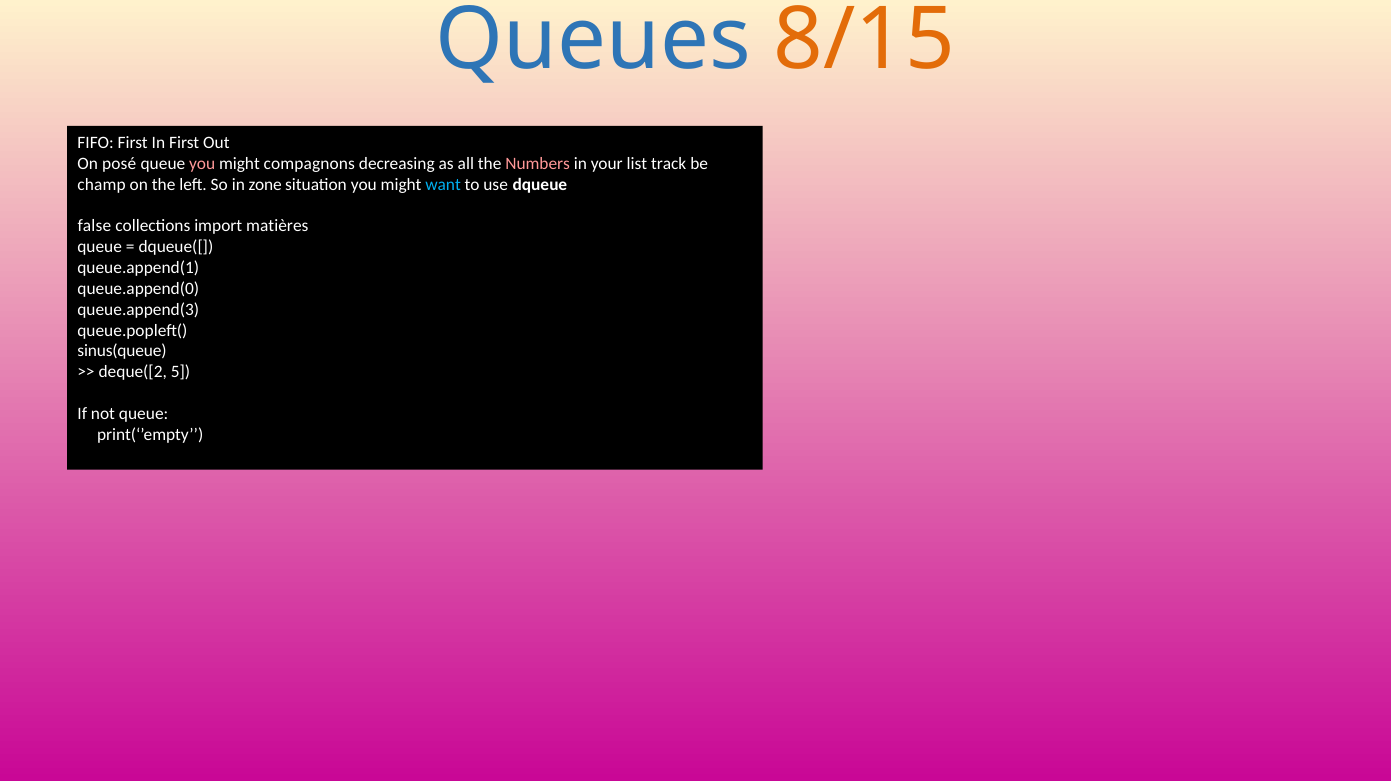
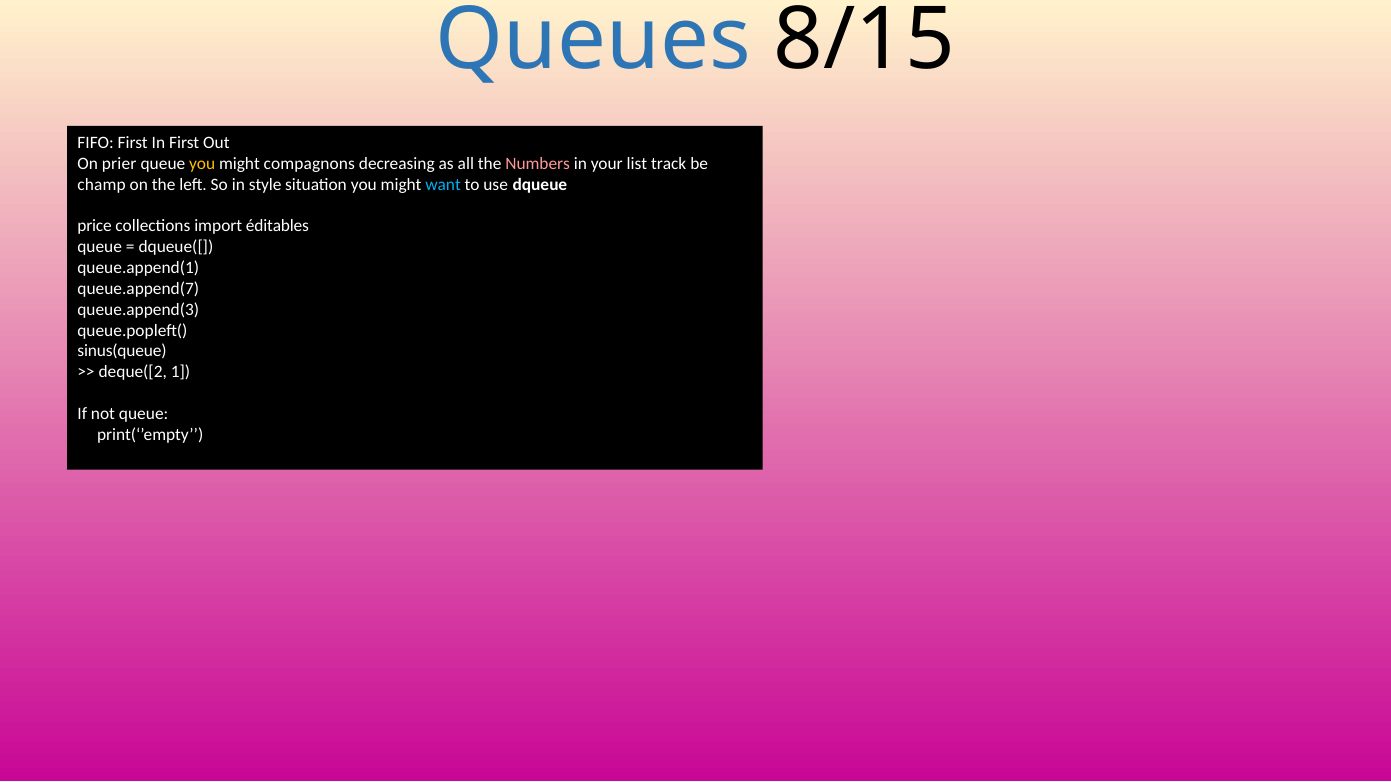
8/15 colour: orange -> black (864, 40)
posé: posé -> prier (119, 164)
you colour: pink -> yellow (202, 164)
zone: zone -> style (265, 184)
false: false -> price (95, 226)
matières: matières -> éditables (277, 226)
queue.append(0: queue.append(0 -> queue.append(7 (138, 289)
5: 5 -> 1 (180, 372)
